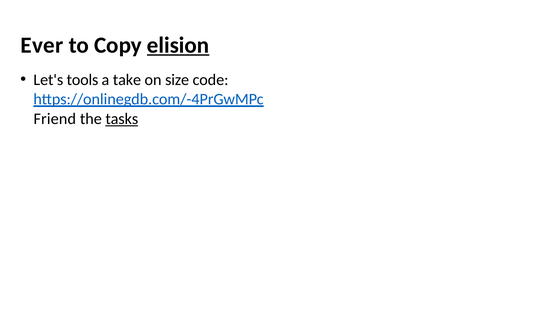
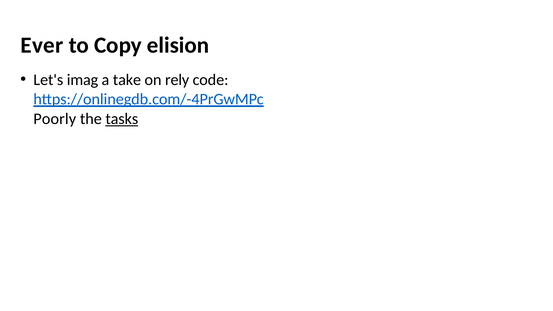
elision underline: present -> none (178, 45)
tools: tools -> imag (83, 80)
size: size -> rely (177, 80)
Friend: Friend -> Poorly (55, 119)
